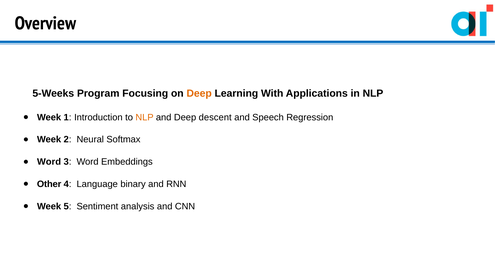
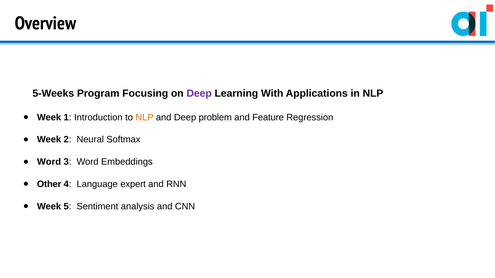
Deep colour: orange -> purple (199, 94)
descent: descent -> problem (215, 118)
Speech: Speech -> Feature (268, 118)
binary: binary -> expert (133, 184)
